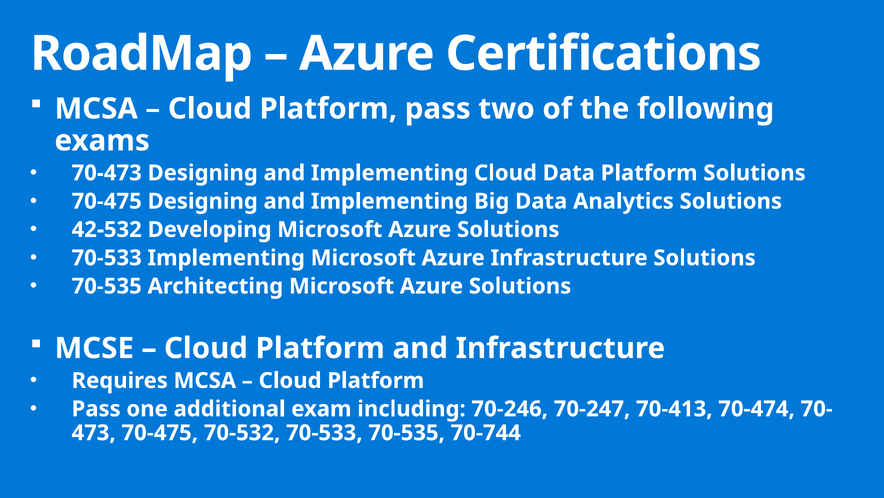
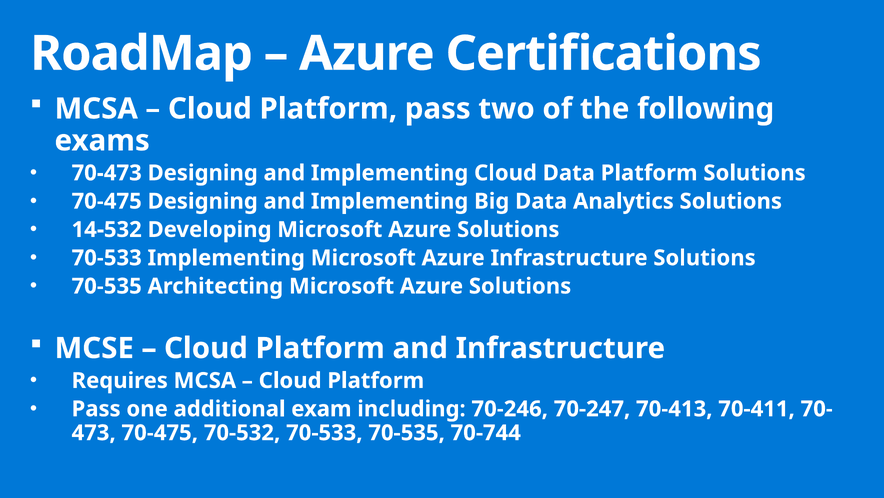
42-532: 42-532 -> 14-532 (107, 229)
70-474: 70-474 -> 70-411 (757, 408)
